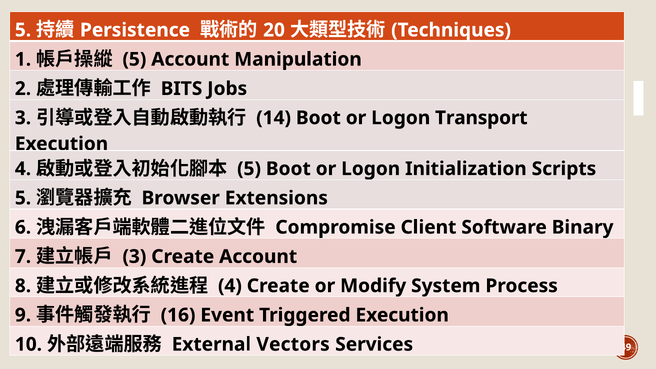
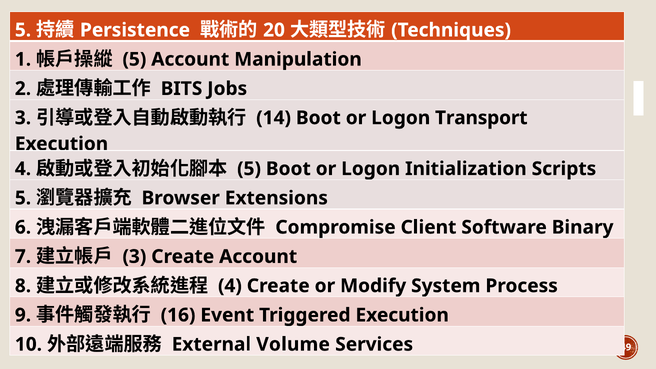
Vectors: Vectors -> Volume (293, 344)
